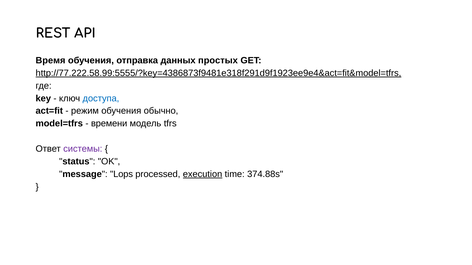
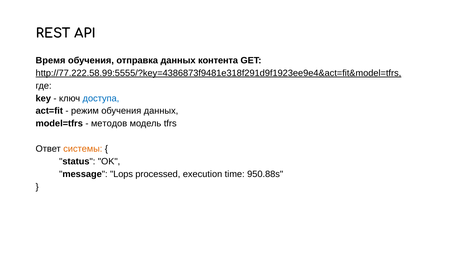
простых: простых -> контента (218, 61)
обучения обычно: обычно -> данных (161, 111)
времени: времени -> методов (109, 124)
системы colour: purple -> orange (83, 149)
execution underline: present -> none (203, 174)
374.88s: 374.88s -> 950.88s (265, 174)
